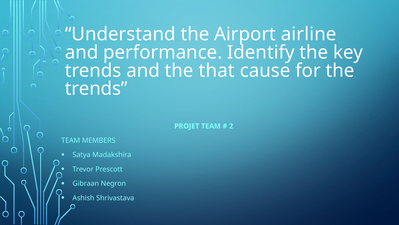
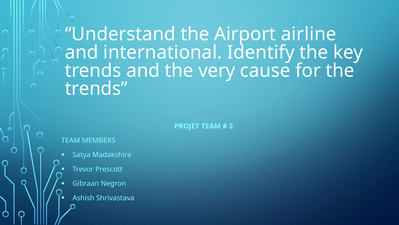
performance: performance -> international (163, 52)
that: that -> very (217, 70)
